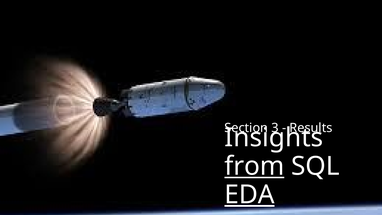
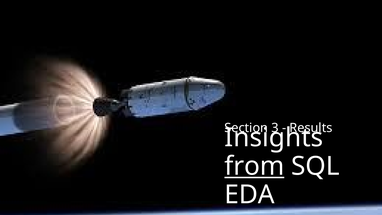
EDA underline: present -> none (250, 194)
